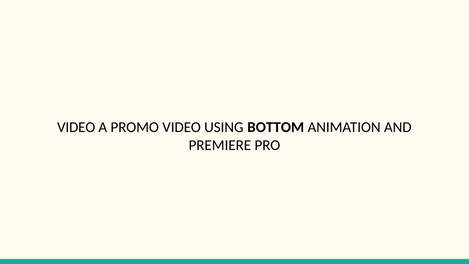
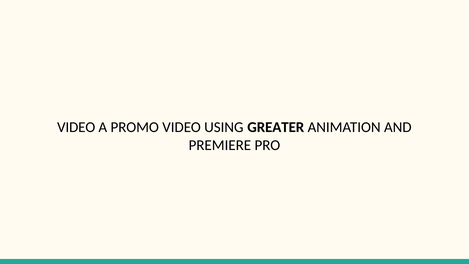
BOTTOM: BOTTOM -> GREATER (276, 127)
